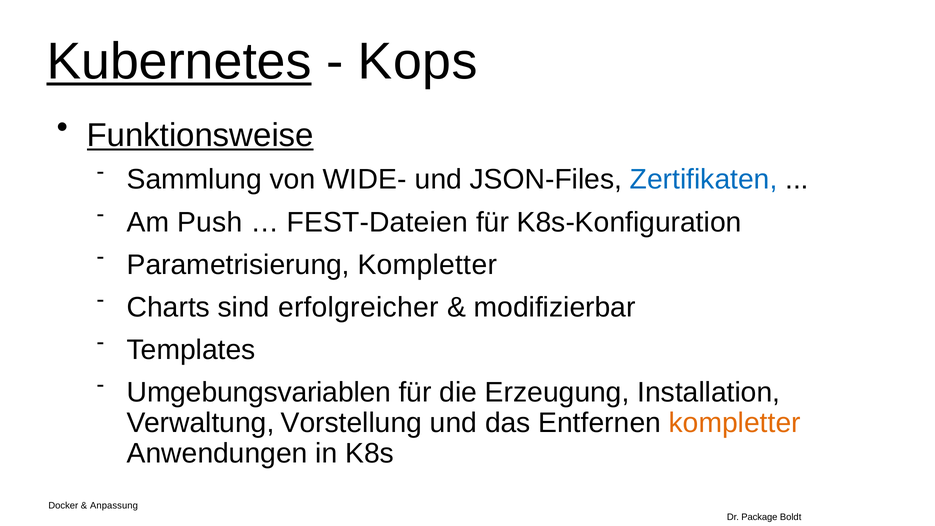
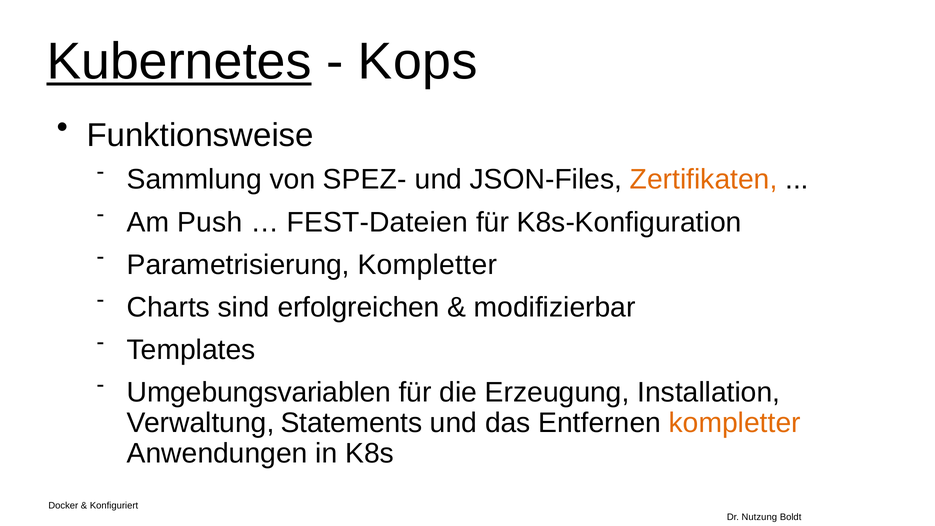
Funktionsweise underline: present -> none (200, 135)
WIDE-: WIDE- -> SPEZ- (365, 180)
Zertifikaten colour: blue -> orange (704, 180)
erfolgreicher: erfolgreicher -> erfolgreichen (359, 307)
Vorstellung: Vorstellung -> Statements (352, 423)
Anpassung: Anpassung -> Konfiguriert (114, 506)
Package: Package -> Nutzung (759, 517)
